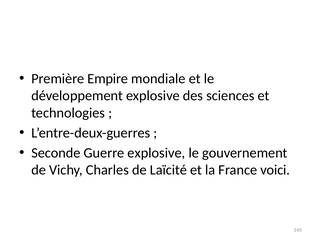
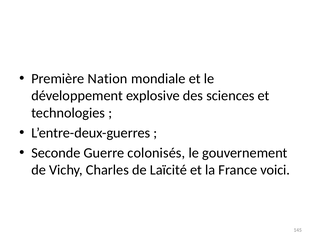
Empire: Empire -> Nation (108, 78)
Guerre explosive: explosive -> colonisés (156, 153)
